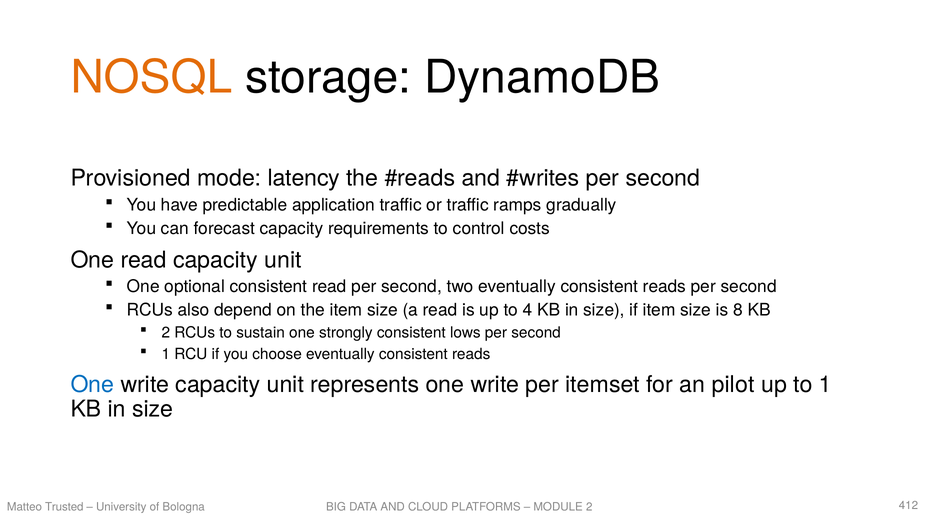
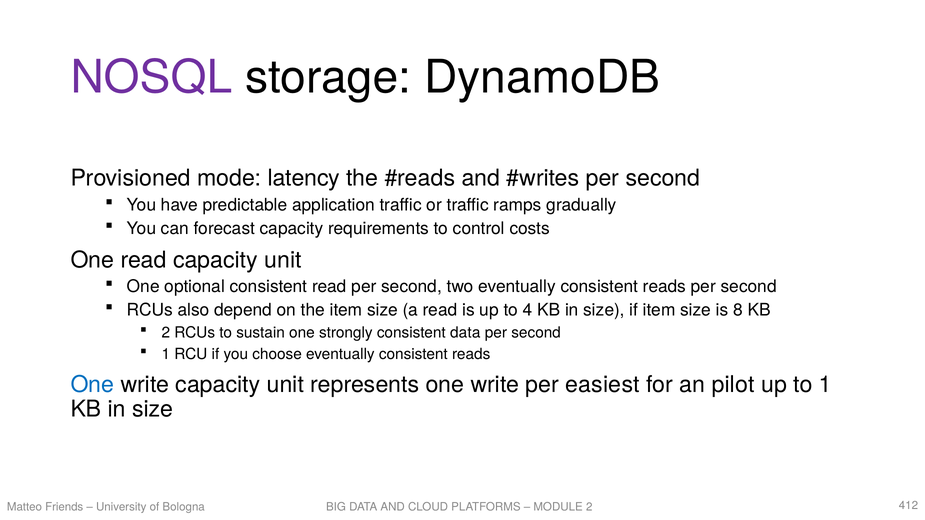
NOSQL colour: orange -> purple (151, 78)
consistent lows: lows -> data (465, 333)
itemset: itemset -> easiest (602, 385)
Trusted: Trusted -> Friends (64, 507)
